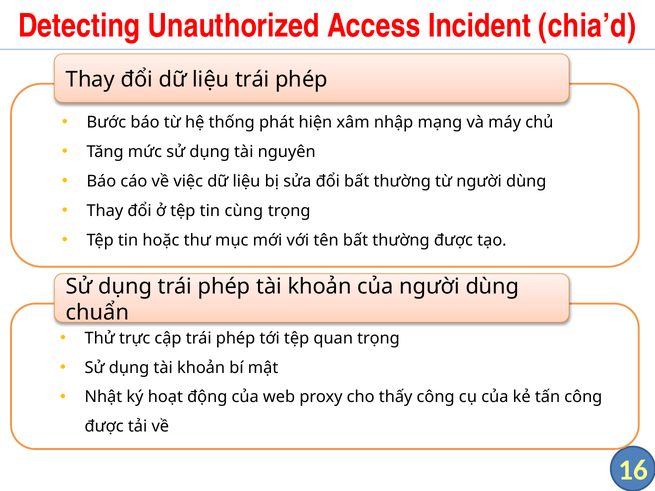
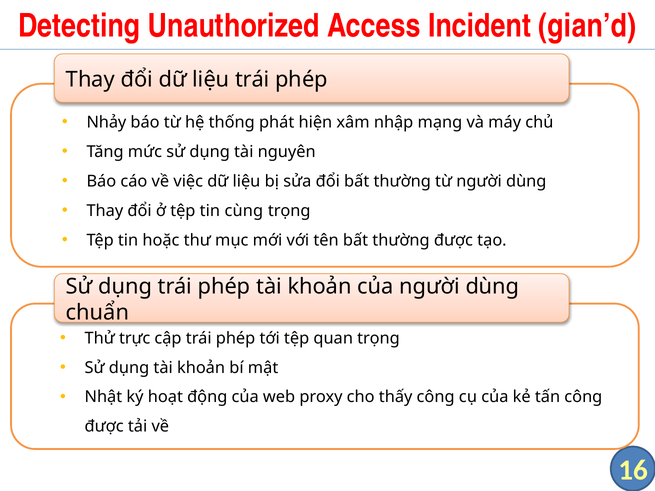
chia’d: chia’d -> gian’d (587, 26)
Bước: Bước -> Nhảy (106, 122)
